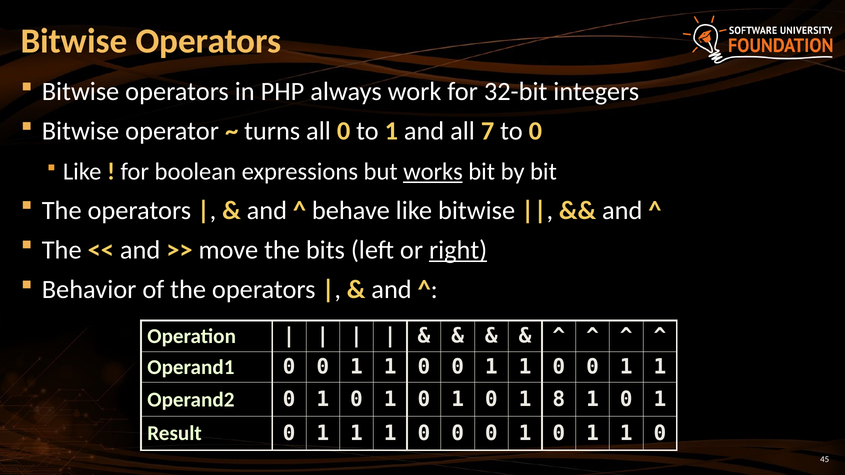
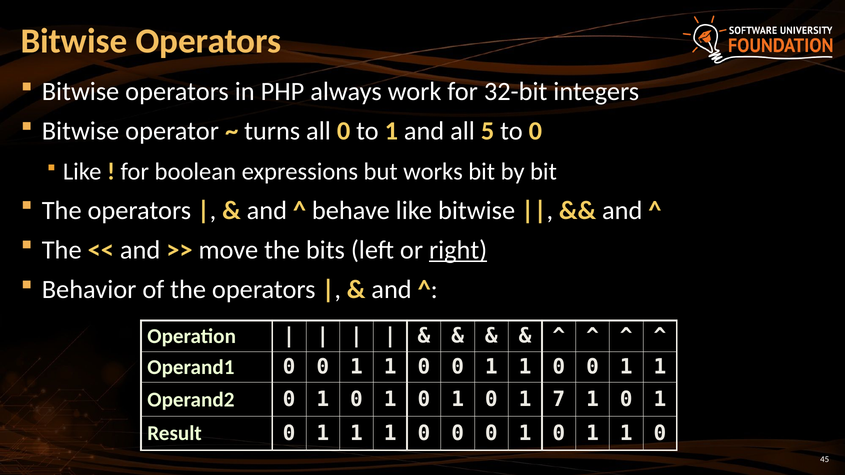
7: 7 -> 5 (488, 131)
works underline: present -> none (433, 172)
8: 8 -> 7 (559, 400)
